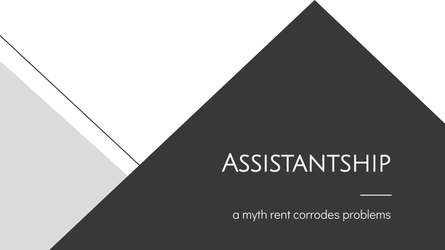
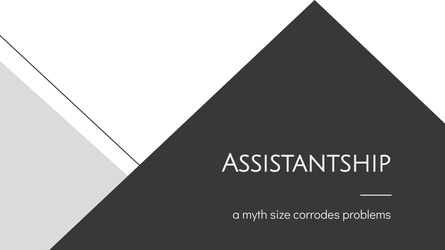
rent: rent -> size (280, 215)
